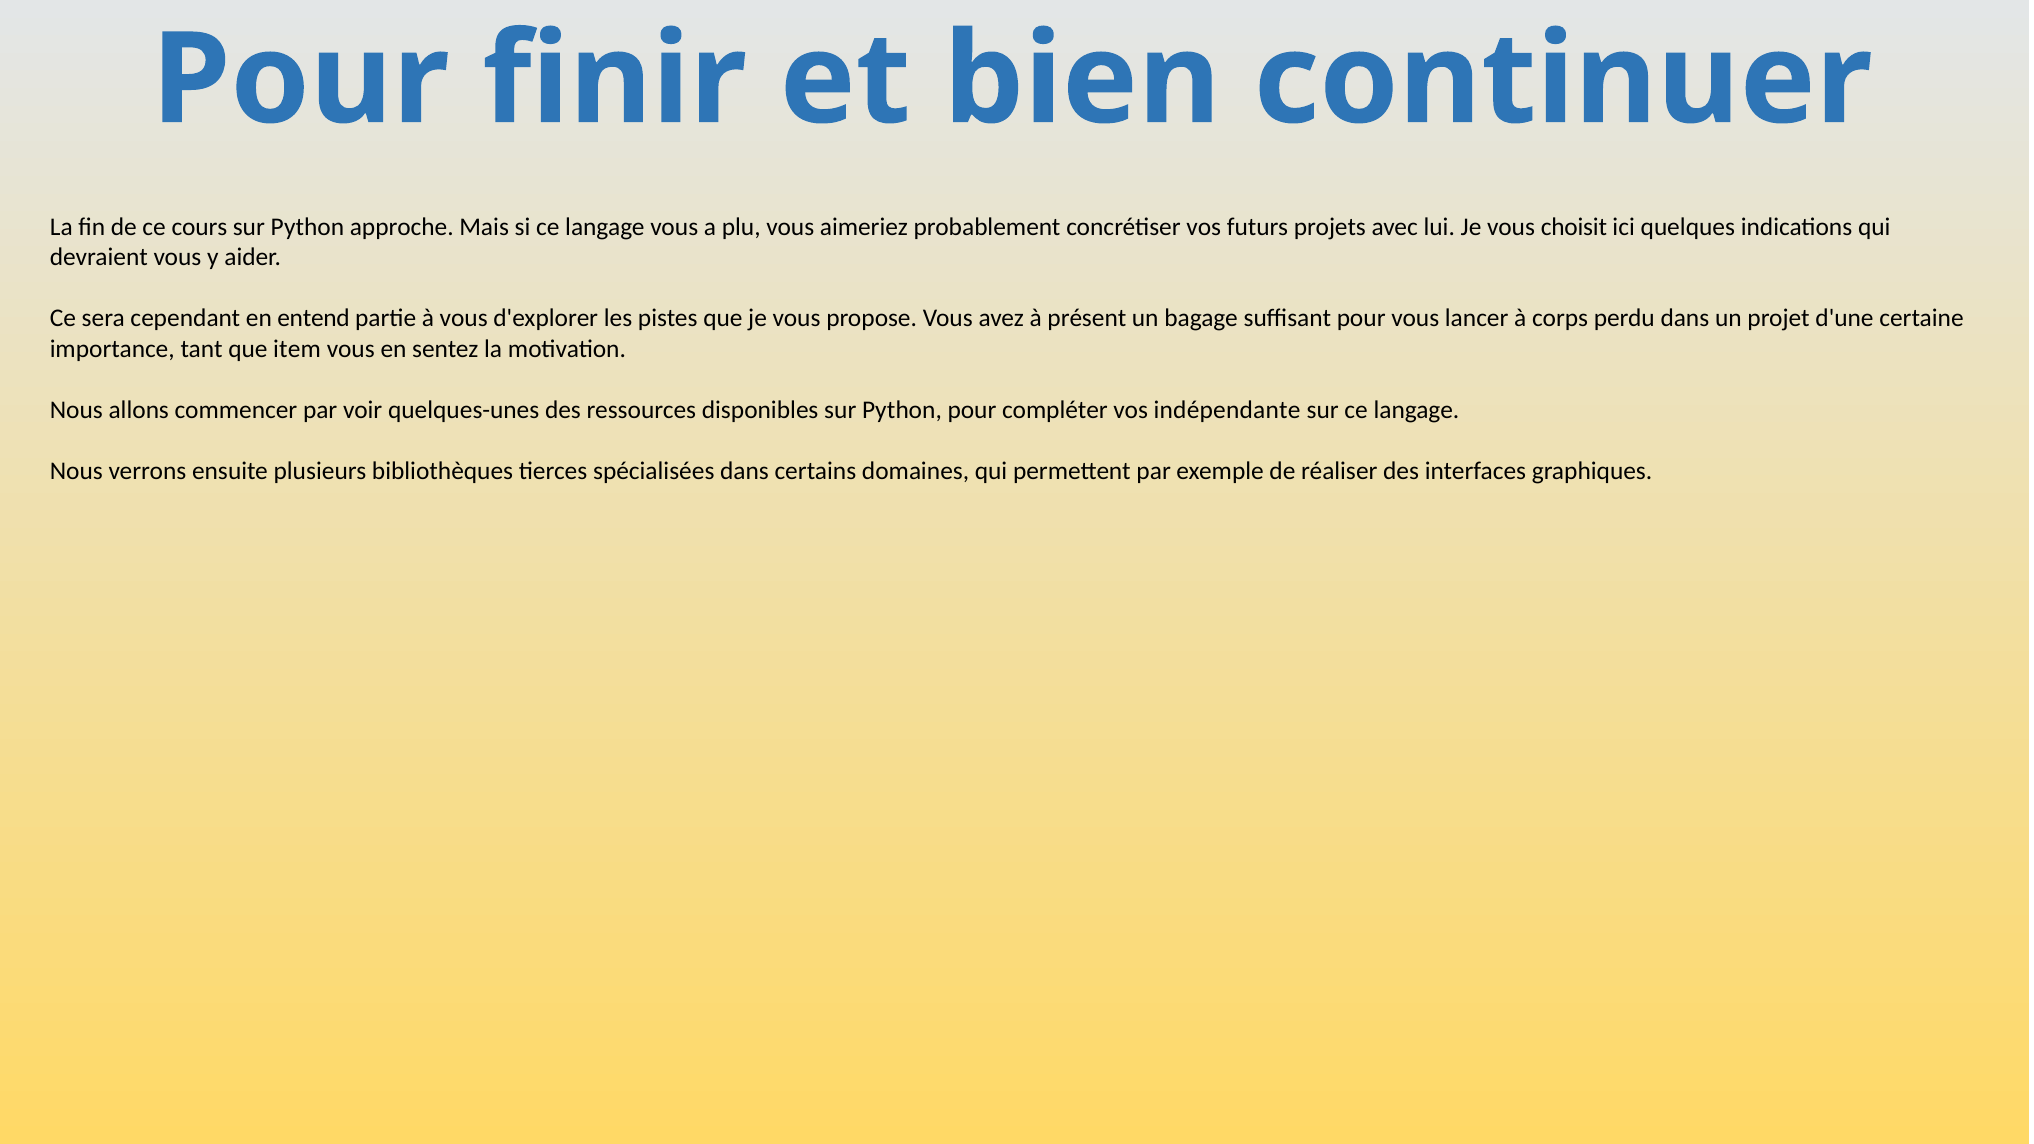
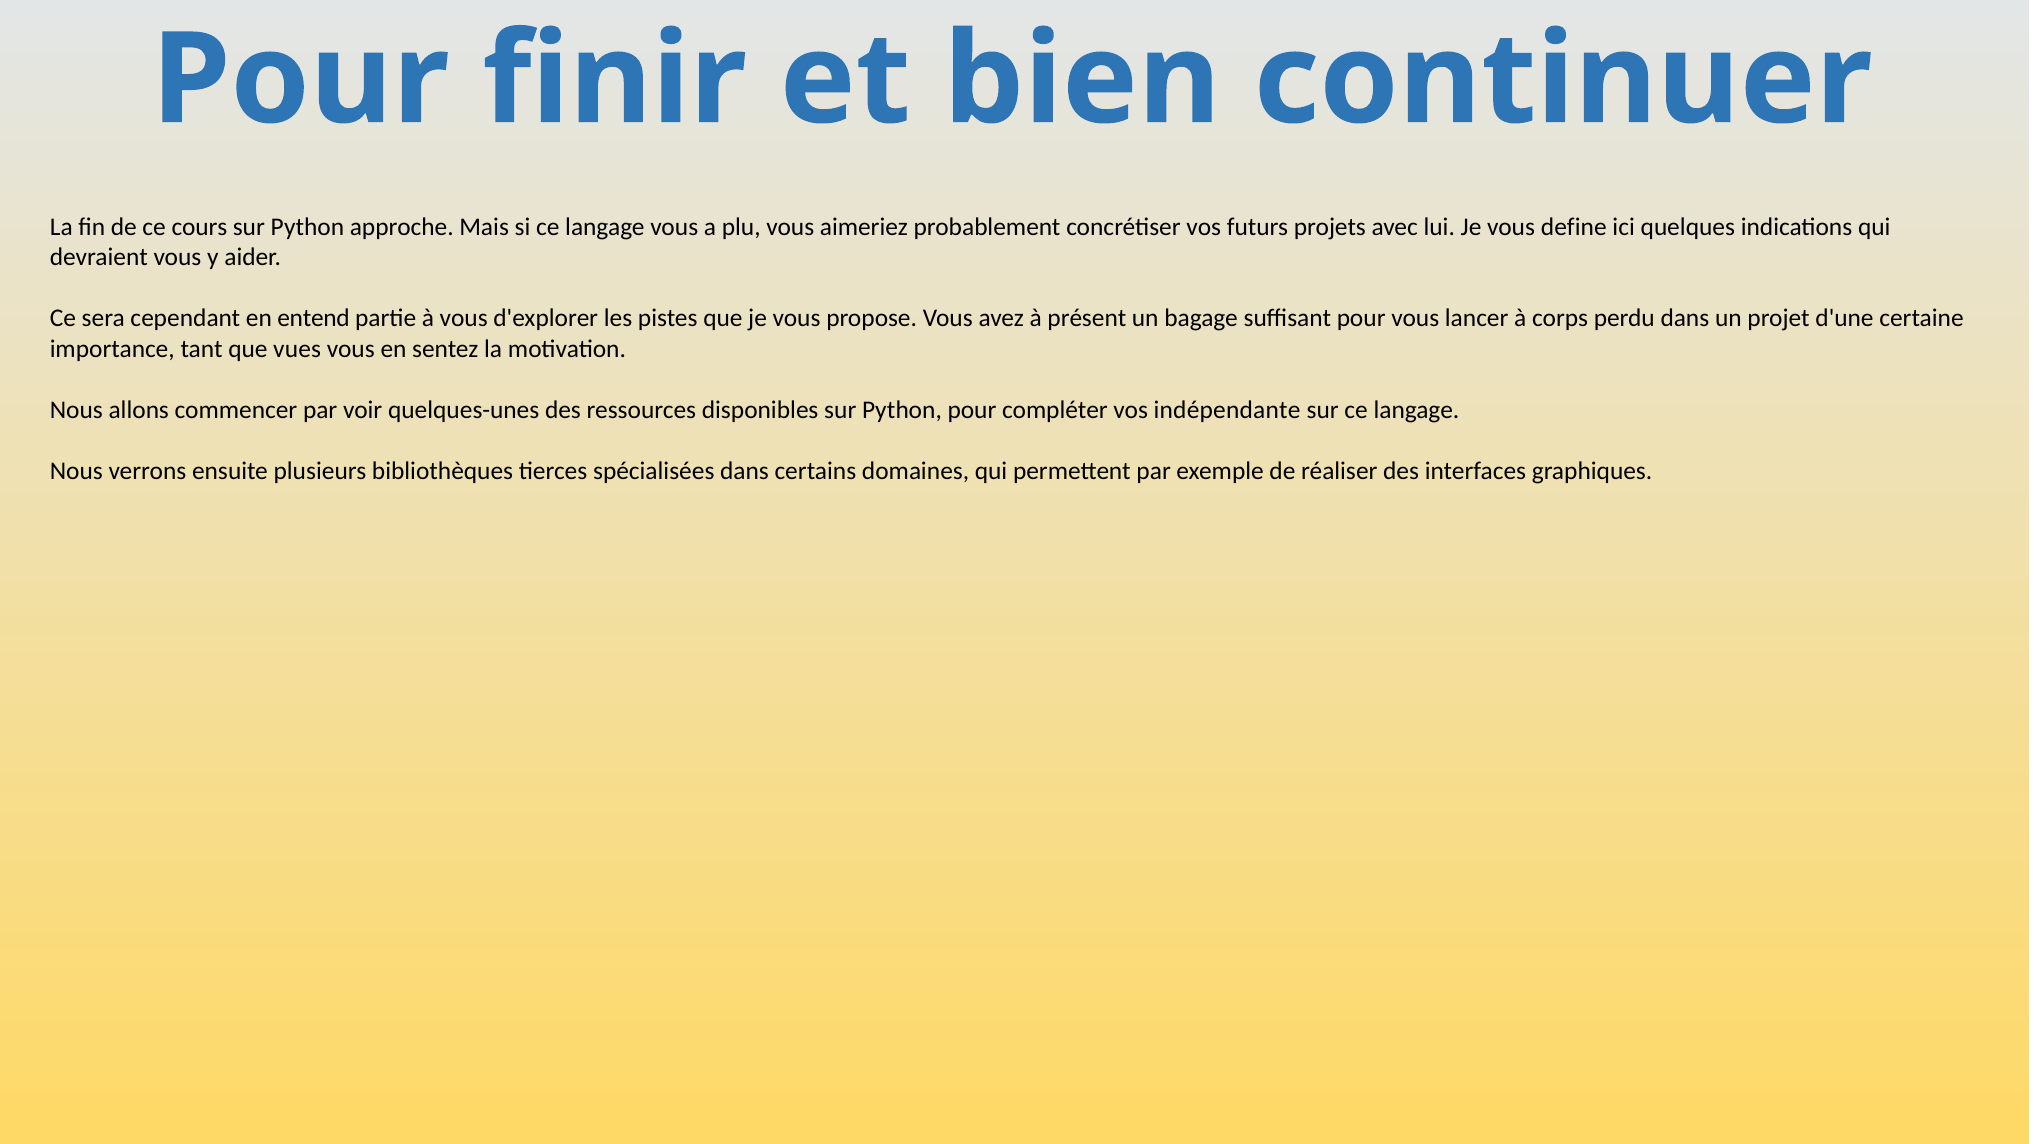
choisit: choisit -> define (1574, 227)
item: item -> vues (297, 349)
